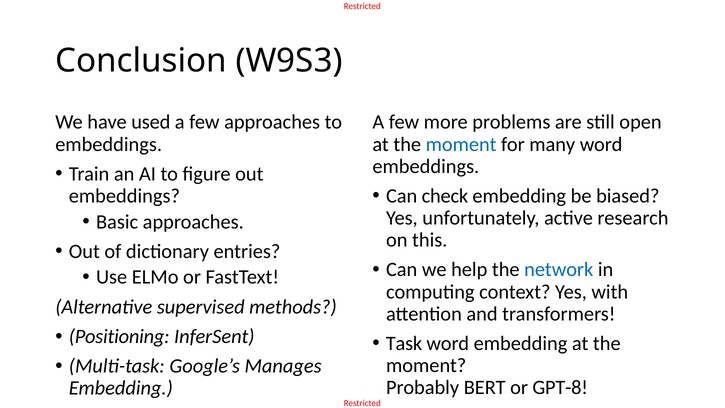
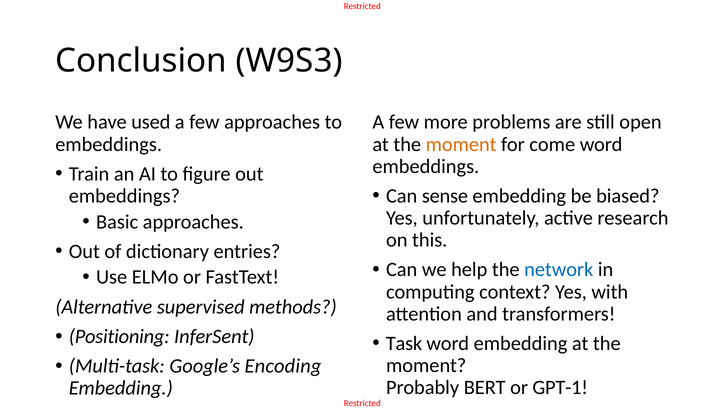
moment colour: blue -> orange (461, 144)
many: many -> come (552, 144)
check: check -> sense (445, 196)
Manages: Manages -> Encoding (283, 366)
GPT-8: GPT-8 -> GPT-1 (560, 387)
